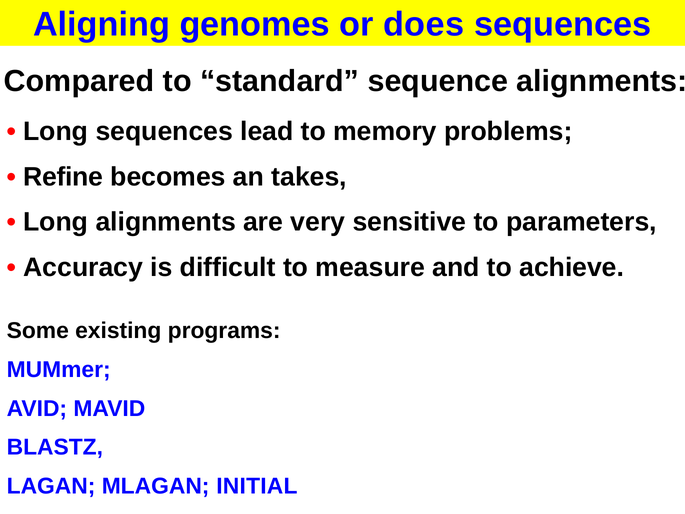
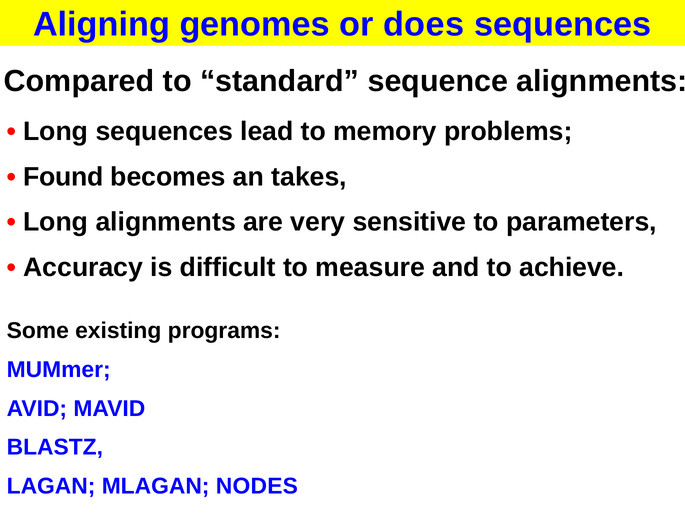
Refine: Refine -> Found (63, 177)
INITIAL: INITIAL -> NODES (257, 486)
